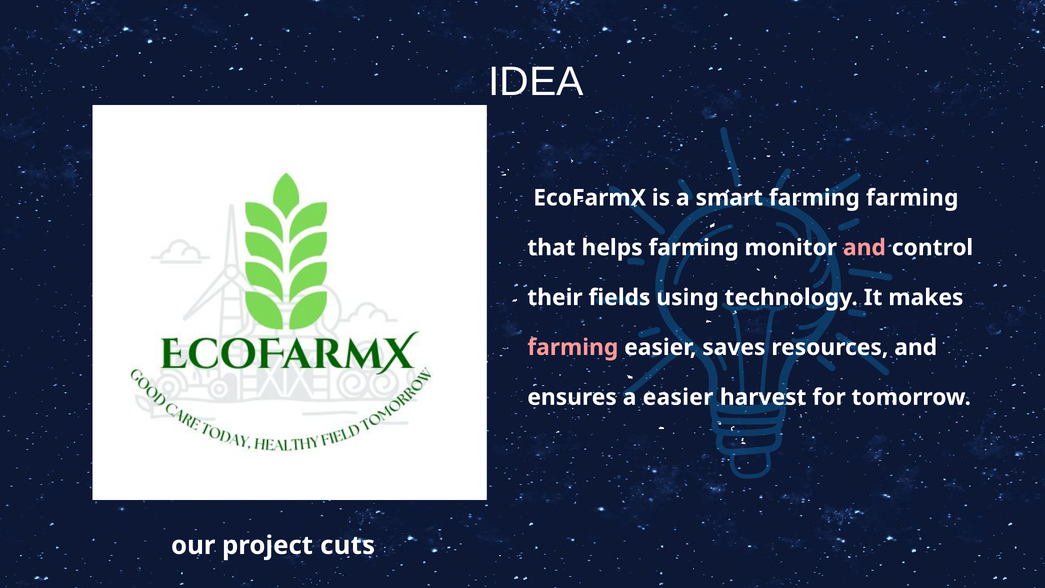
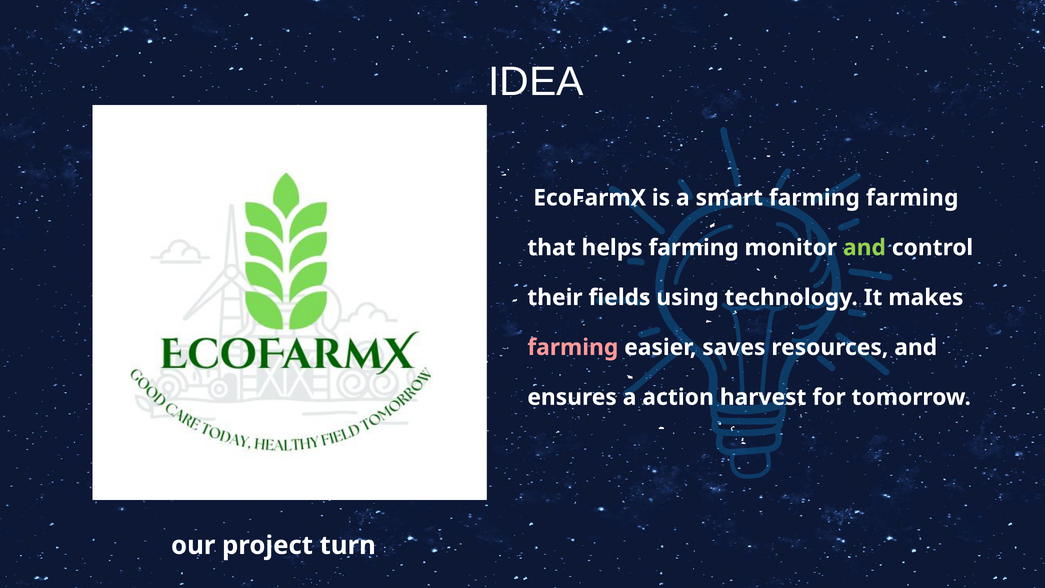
and colour: pink -> light green (864, 248)
a easier: easier -> action (678, 397)
cuts: cuts -> turn (348, 545)
